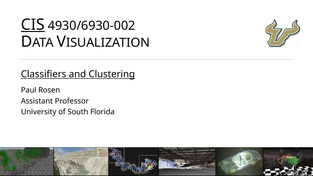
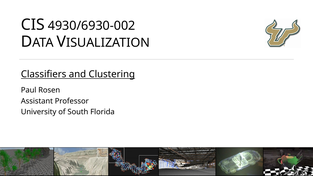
CIS underline: present -> none (33, 25)
